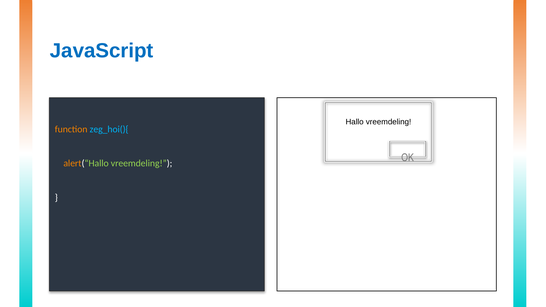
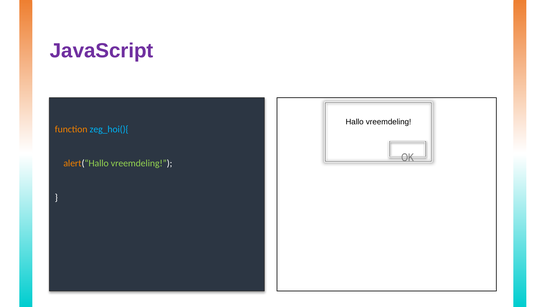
JavaScript colour: blue -> purple (102, 51)
